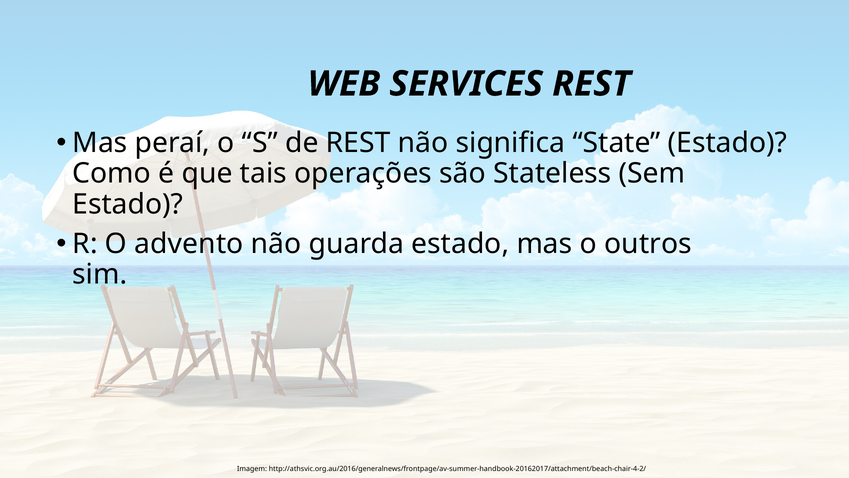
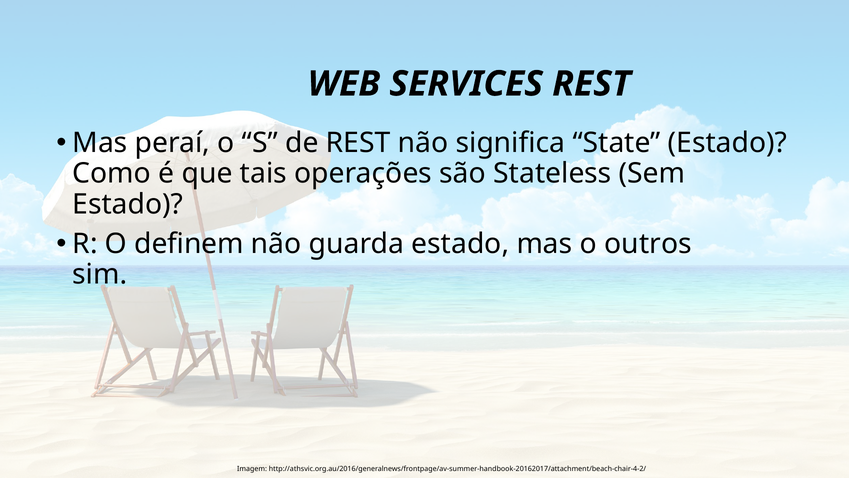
advento: advento -> definem (189, 244)
